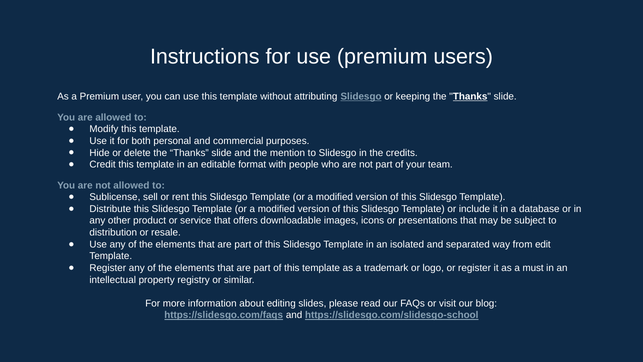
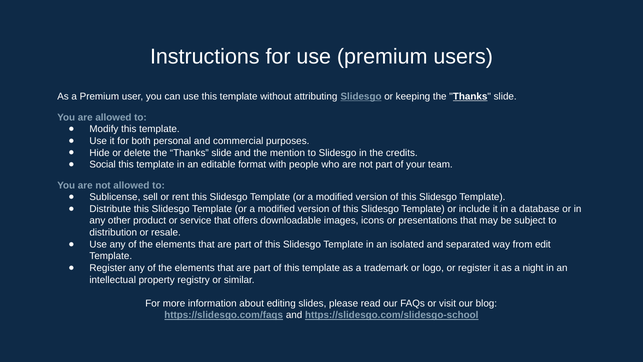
Credit: Credit -> Social (103, 164)
must: must -> night (533, 268)
